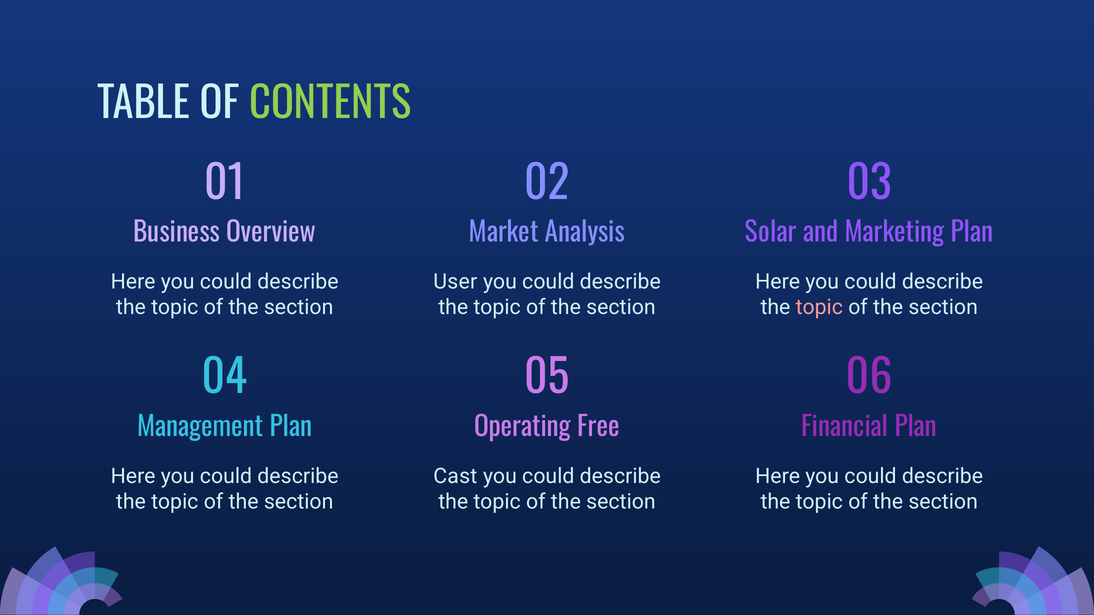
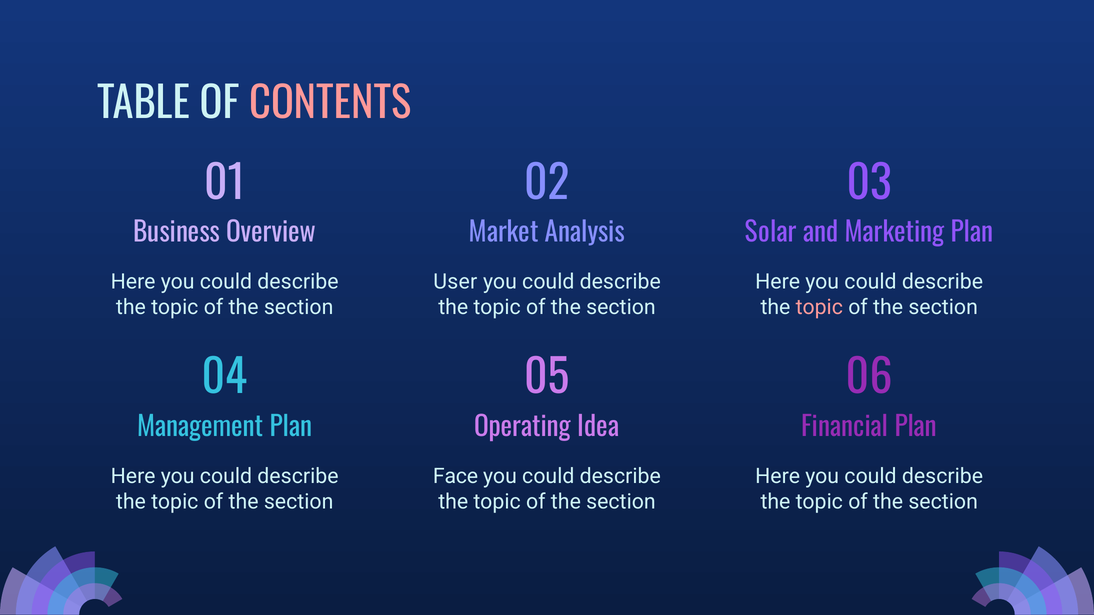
CONTENTS colour: light green -> pink (330, 104)
Free: Free -> Idea (598, 427)
Cast: Cast -> Face (456, 476)
